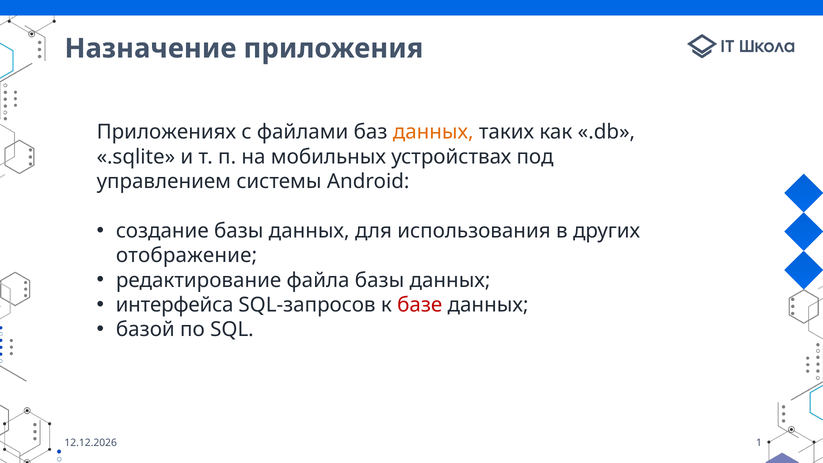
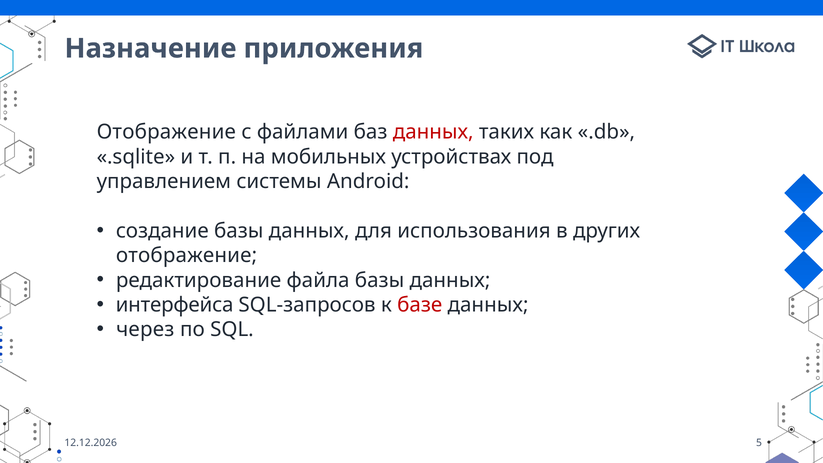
Приложениях: Приложениях -> Отображение (166, 132)
данных colour: orange -> red (433, 132)
базой: базой -> через (145, 330)
1: 1 -> 5 (759, 443)
